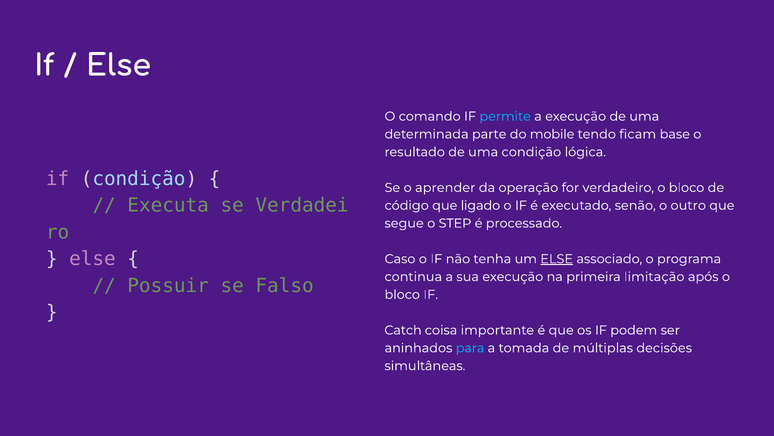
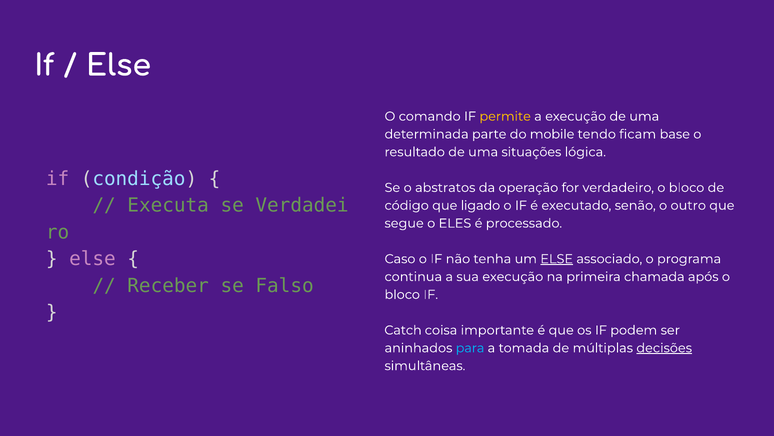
permite colour: light blue -> yellow (505, 116)
uma condição: condição -> situações (531, 152)
aprender: aprender -> abstratos (445, 187)
STEP: STEP -> ELES (455, 223)
limitação: limitação -> chamada (654, 276)
Possuir: Possuir -> Receber (168, 285)
decisões underline: none -> present (664, 348)
